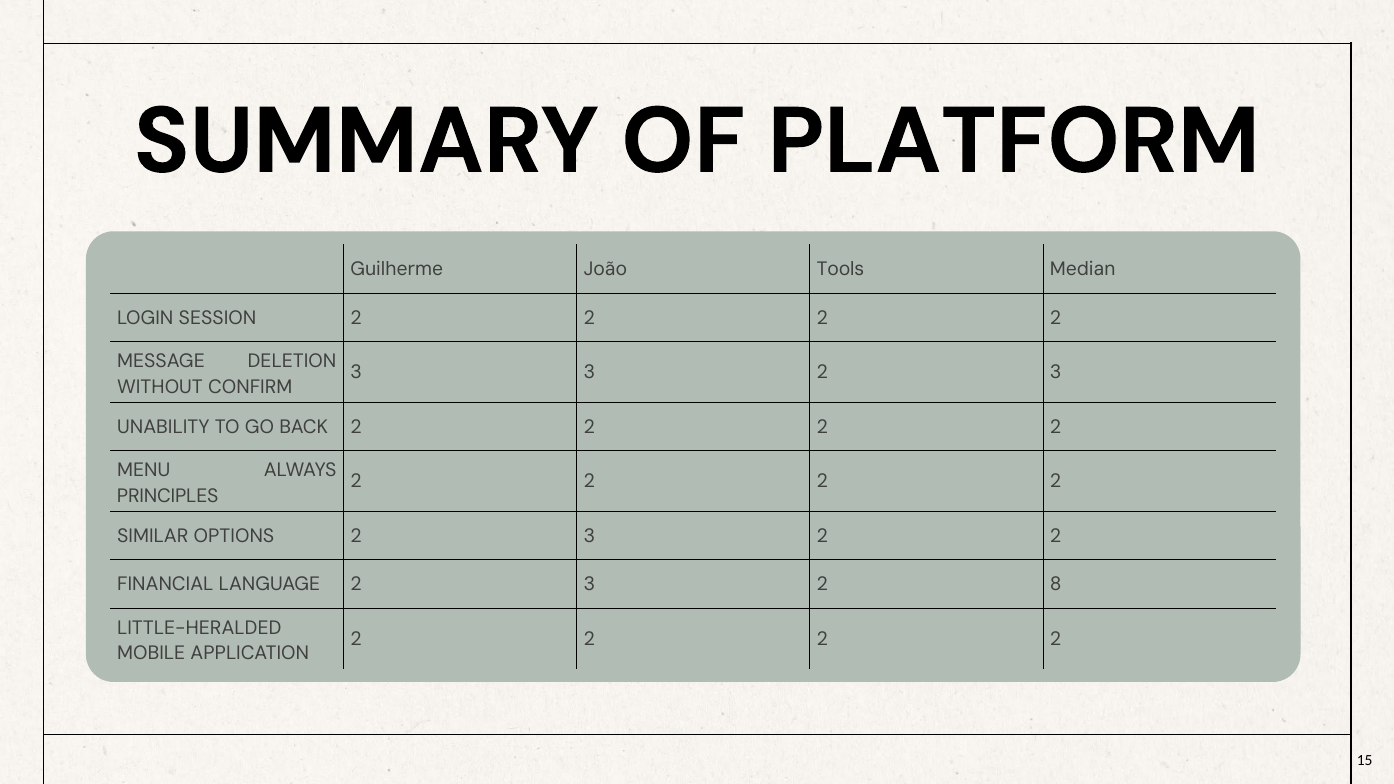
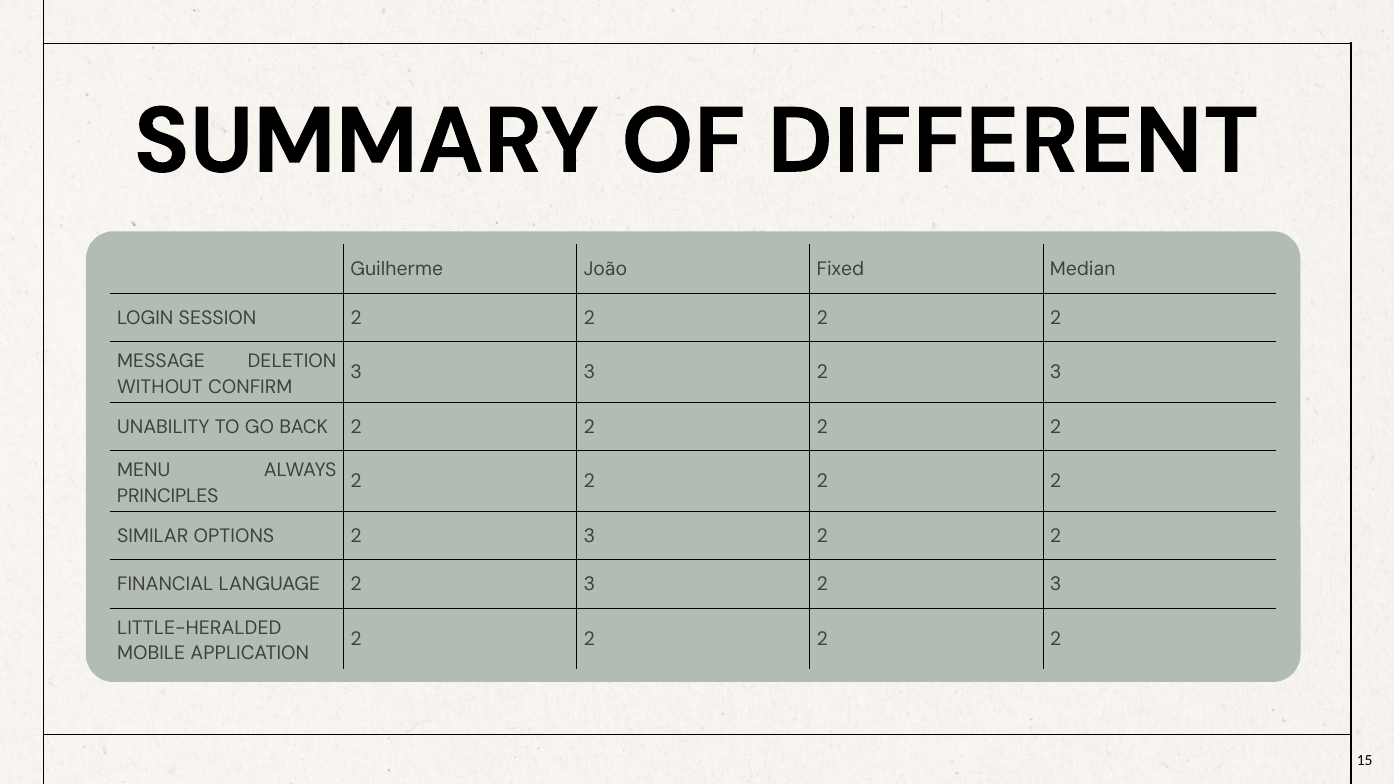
PLATFORM: PLATFORM -> DIFFERENT (1013, 141)
Tools: Tools -> Fixed (840, 269)
2 3 2 8: 8 -> 3 (1056, 584)
